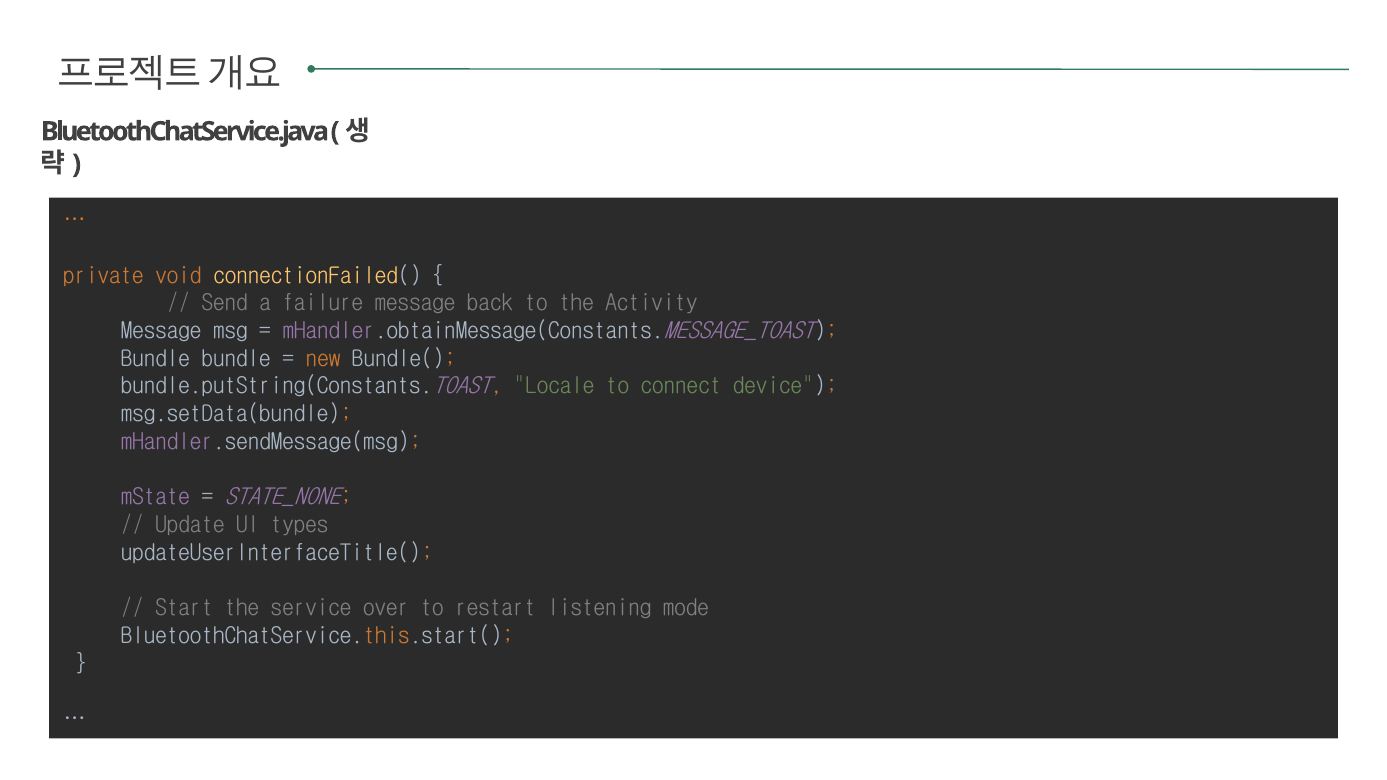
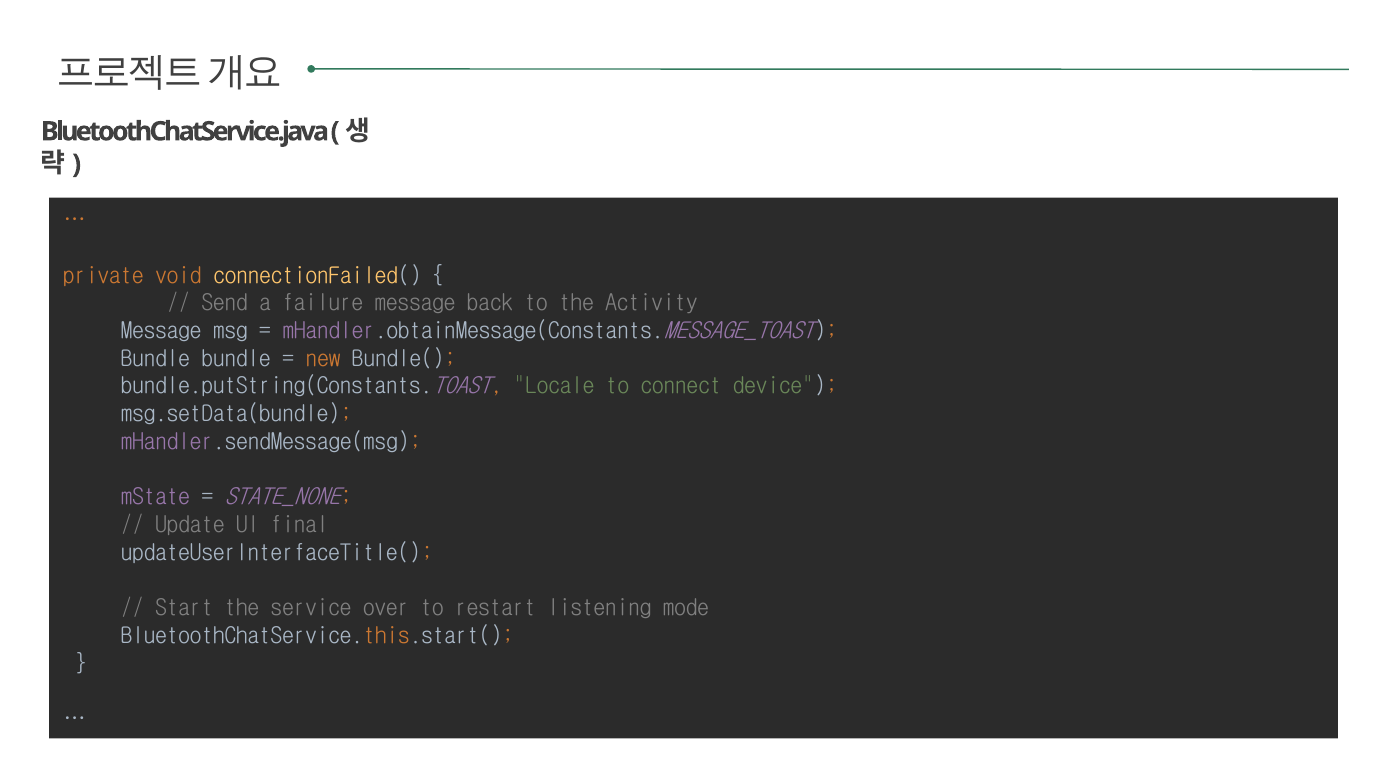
types: types -> final (300, 525)
